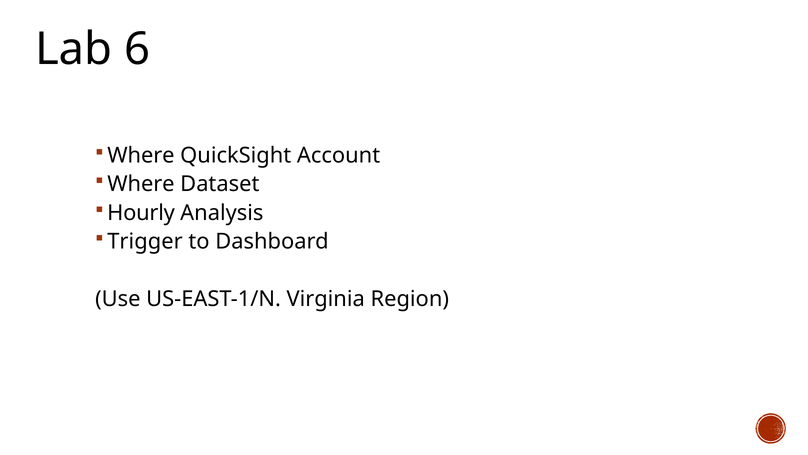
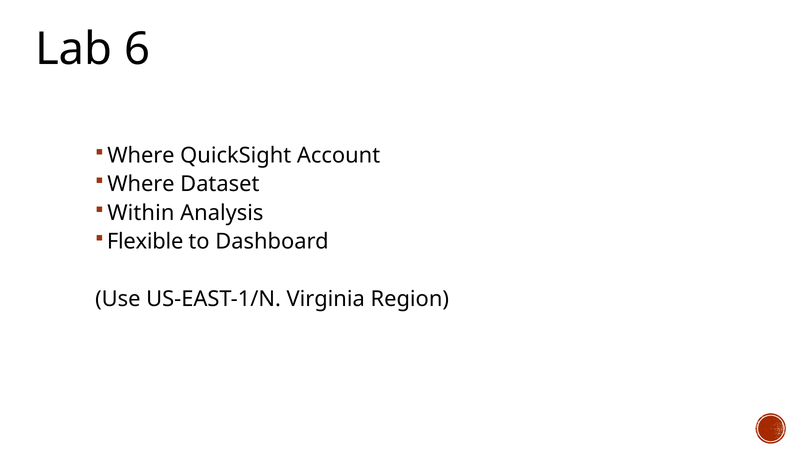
Hourly: Hourly -> Within (141, 213)
Trigger: Trigger -> Flexible (145, 241)
